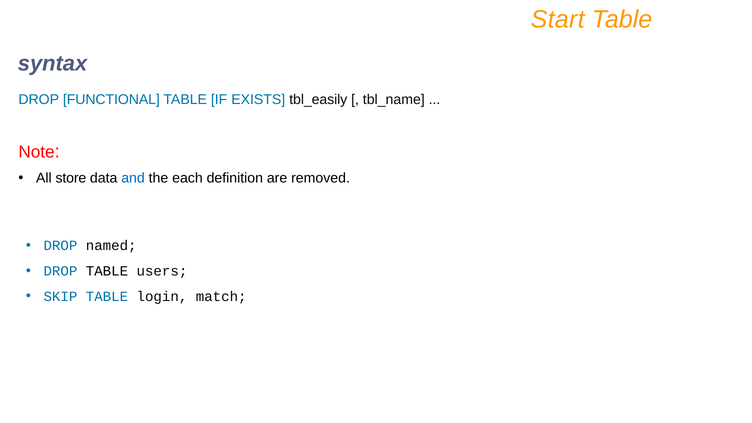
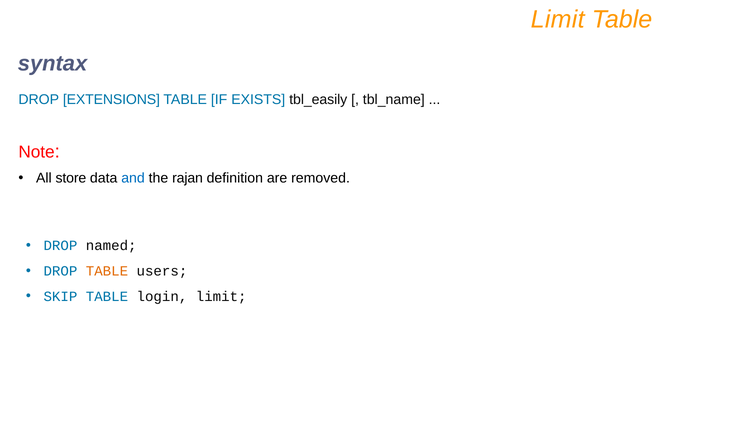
Start: Start -> Limit (558, 20)
FUNCTIONAL: FUNCTIONAL -> EXTENSIONS (111, 100)
each: each -> rajan (188, 178)
TABLE colour: black -> orange (107, 271)
login match: match -> limit (221, 296)
